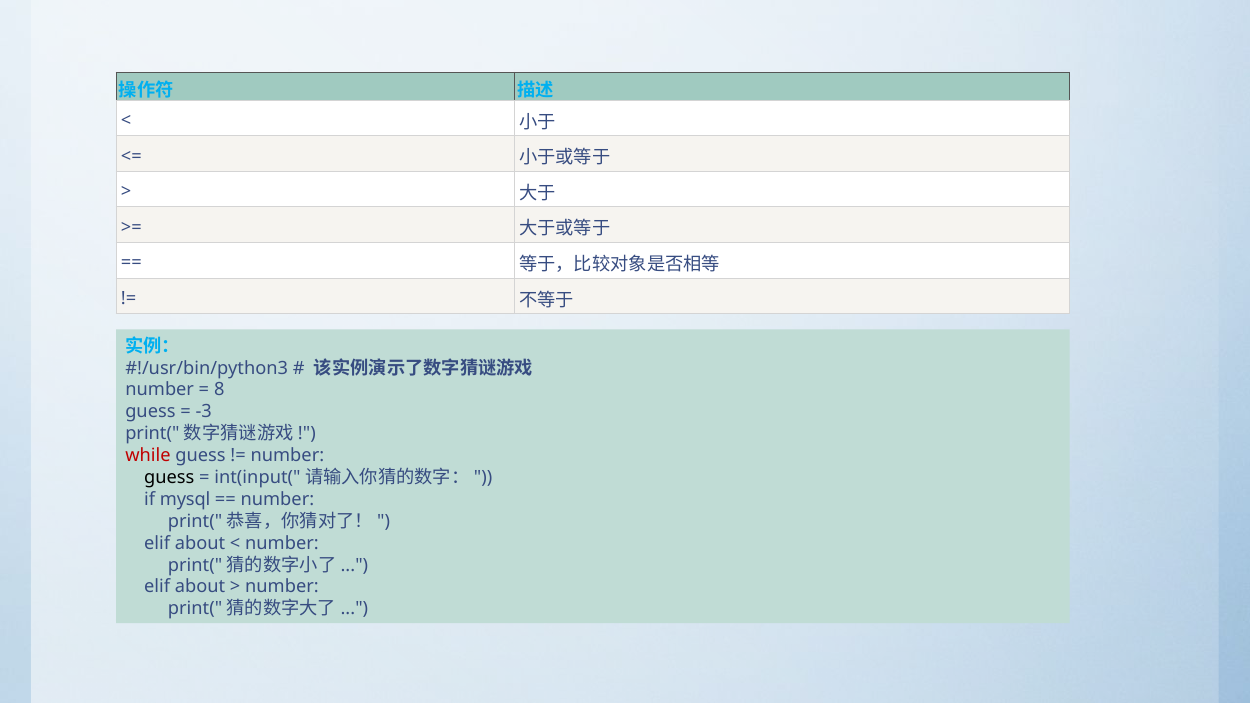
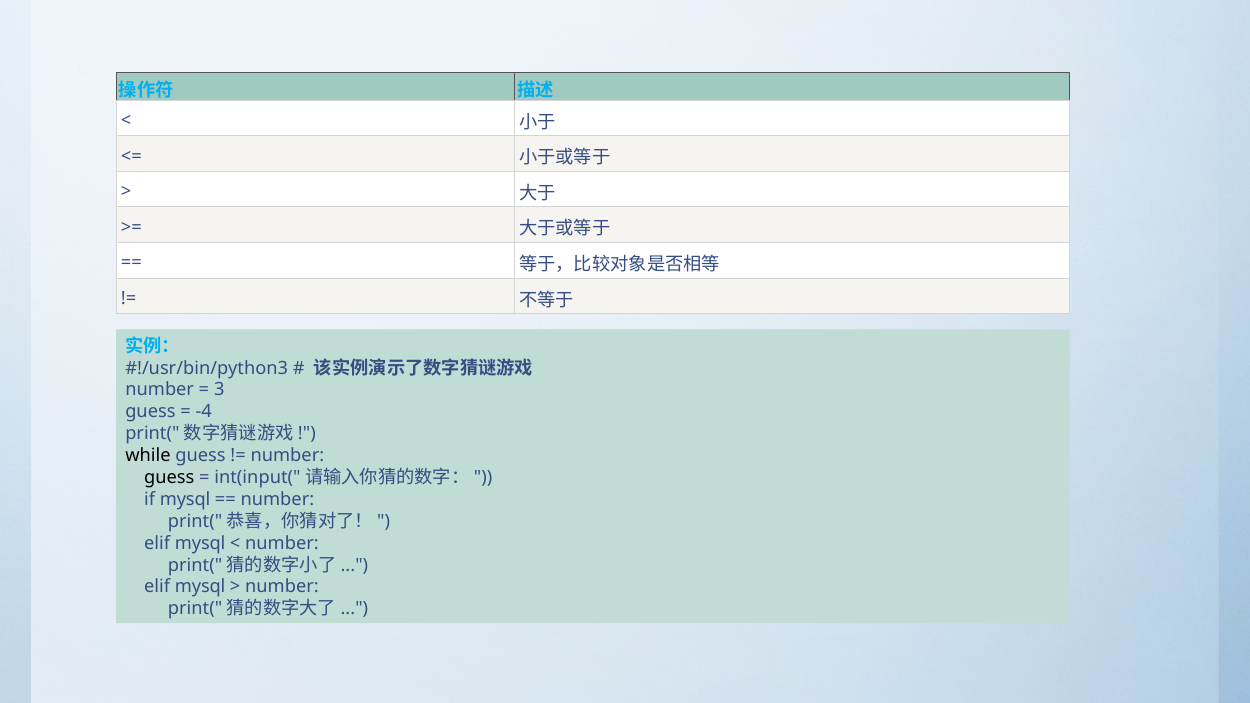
8: 8 -> 3 (219, 390)
-3: -3 -> -4 (204, 412)
while colour: red -> black (148, 456)
about: about -> mysql (200, 543)
about: about -> mysql (200, 587)
